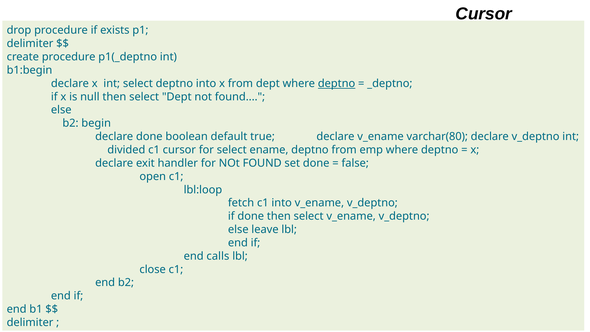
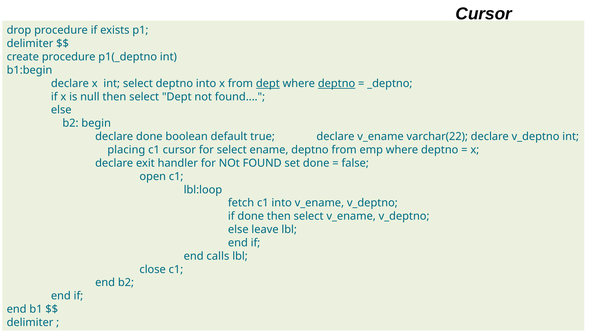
dept underline: none -> present (268, 83)
varchar(80: varchar(80 -> varchar(22 (437, 137)
divided: divided -> placing (126, 150)
